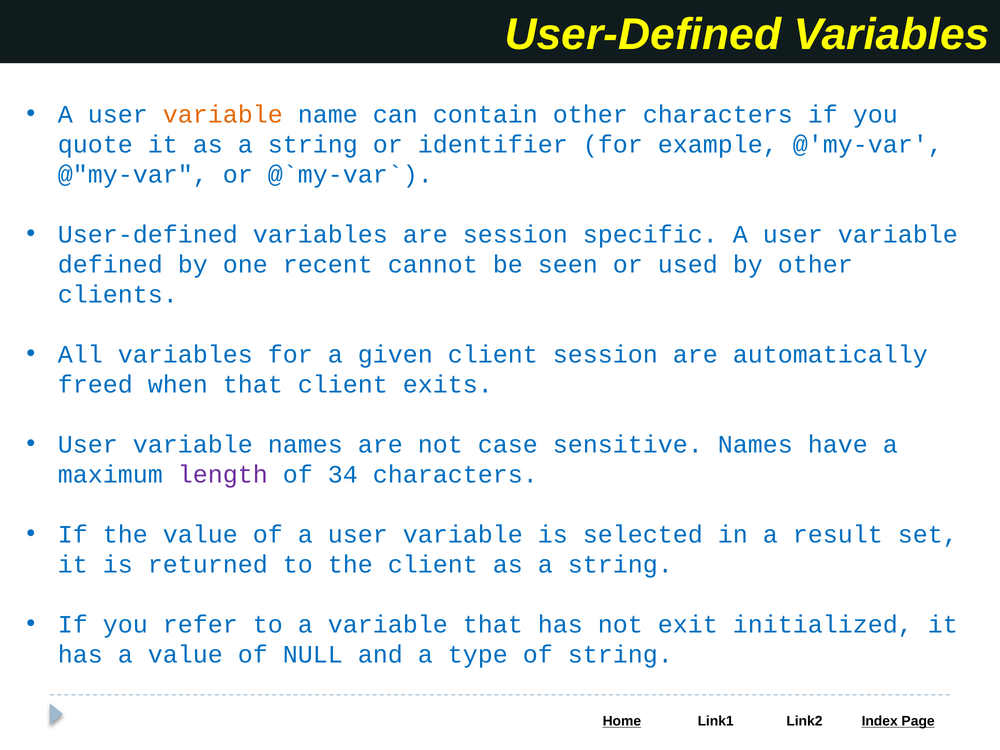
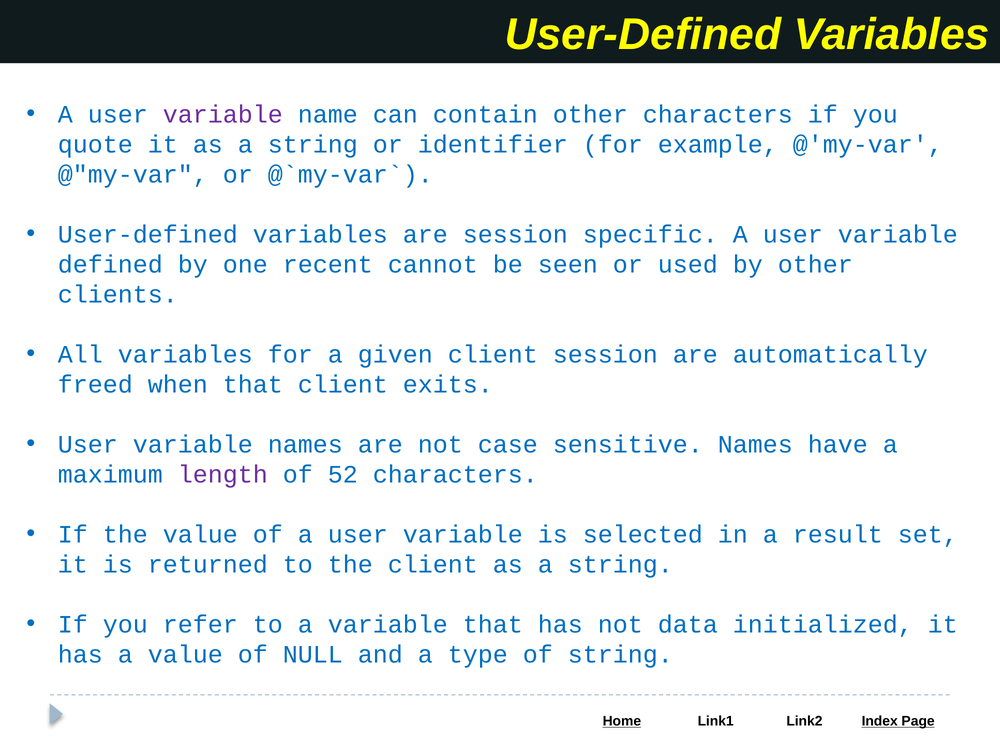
variable colour: orange -> purple (223, 114)
34: 34 -> 52 (343, 474)
exit: exit -> data (688, 624)
